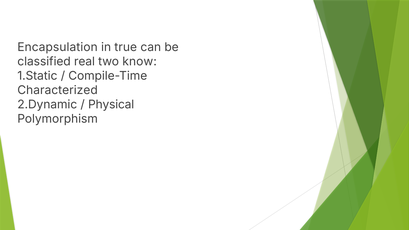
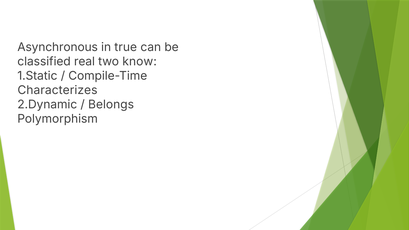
Encapsulation: Encapsulation -> Asynchronous (58, 47)
Characterized: Characterized -> Characterizes (58, 90)
Physical: Physical -> Belongs (111, 104)
